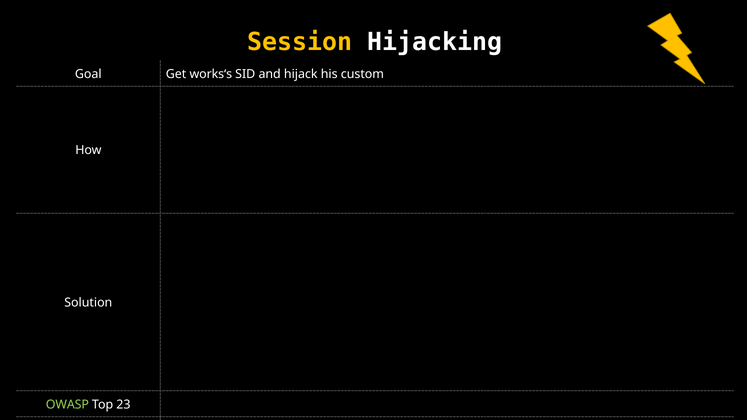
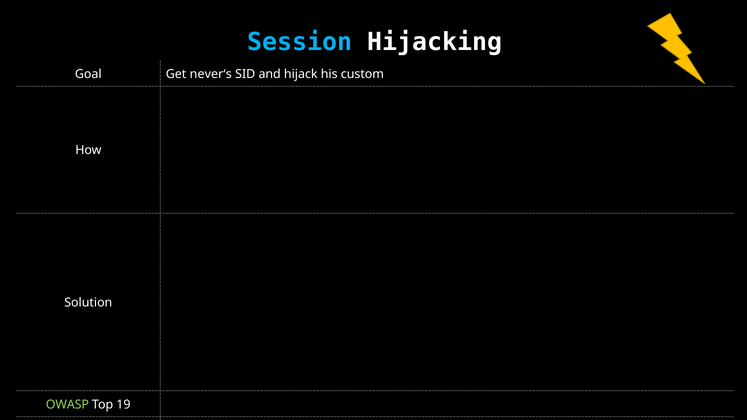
Session colour: yellow -> light blue (300, 42)
works‘s: works‘s -> never‘s (211, 74)
23: 23 -> 19 (123, 405)
